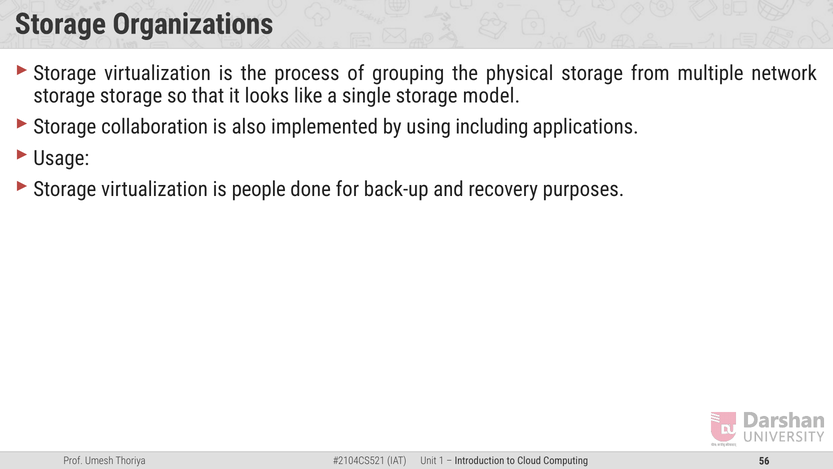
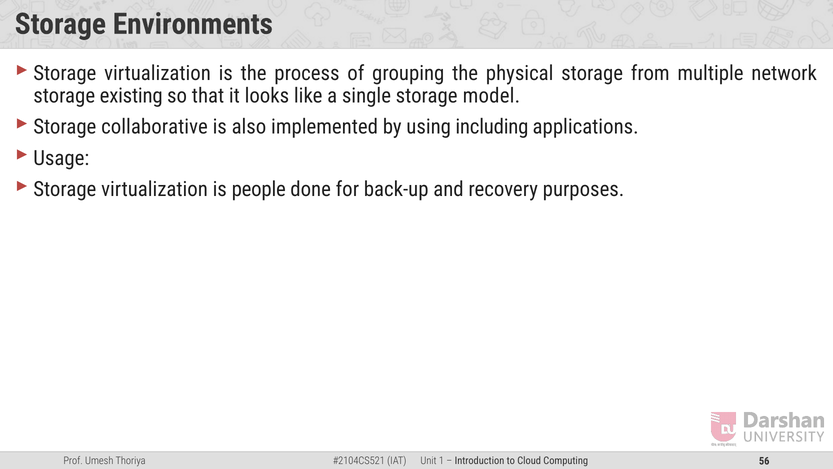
Organizations: Organizations -> Environments (193, 24)
storage storage: storage -> existing (131, 96)
collaboration: collaboration -> collaborative (155, 127)
